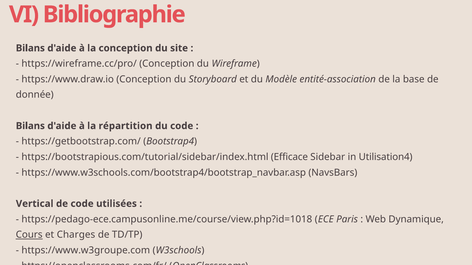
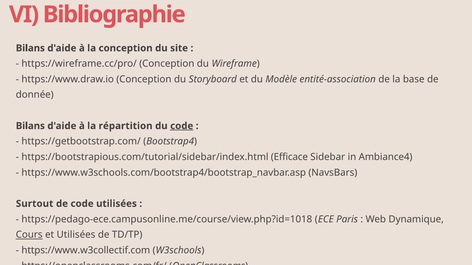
code underline: none -> present (182, 126)
Utilisation4: Utilisation4 -> Ambiance4 (386, 157)
Vertical: Vertical -> Surtout (35, 204)
et Charges: Charges -> Utilisées (76, 235)
https://www.w3groupe.com: https://www.w3groupe.com -> https://www.w3collectif.com (86, 251)
